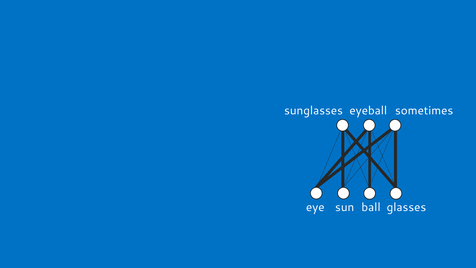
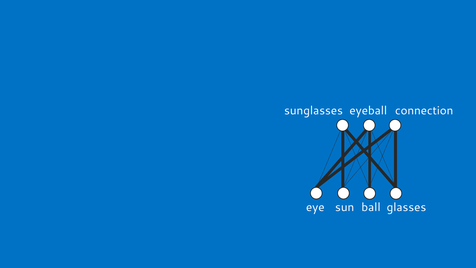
sometimes: sometimes -> connection (424, 111)
